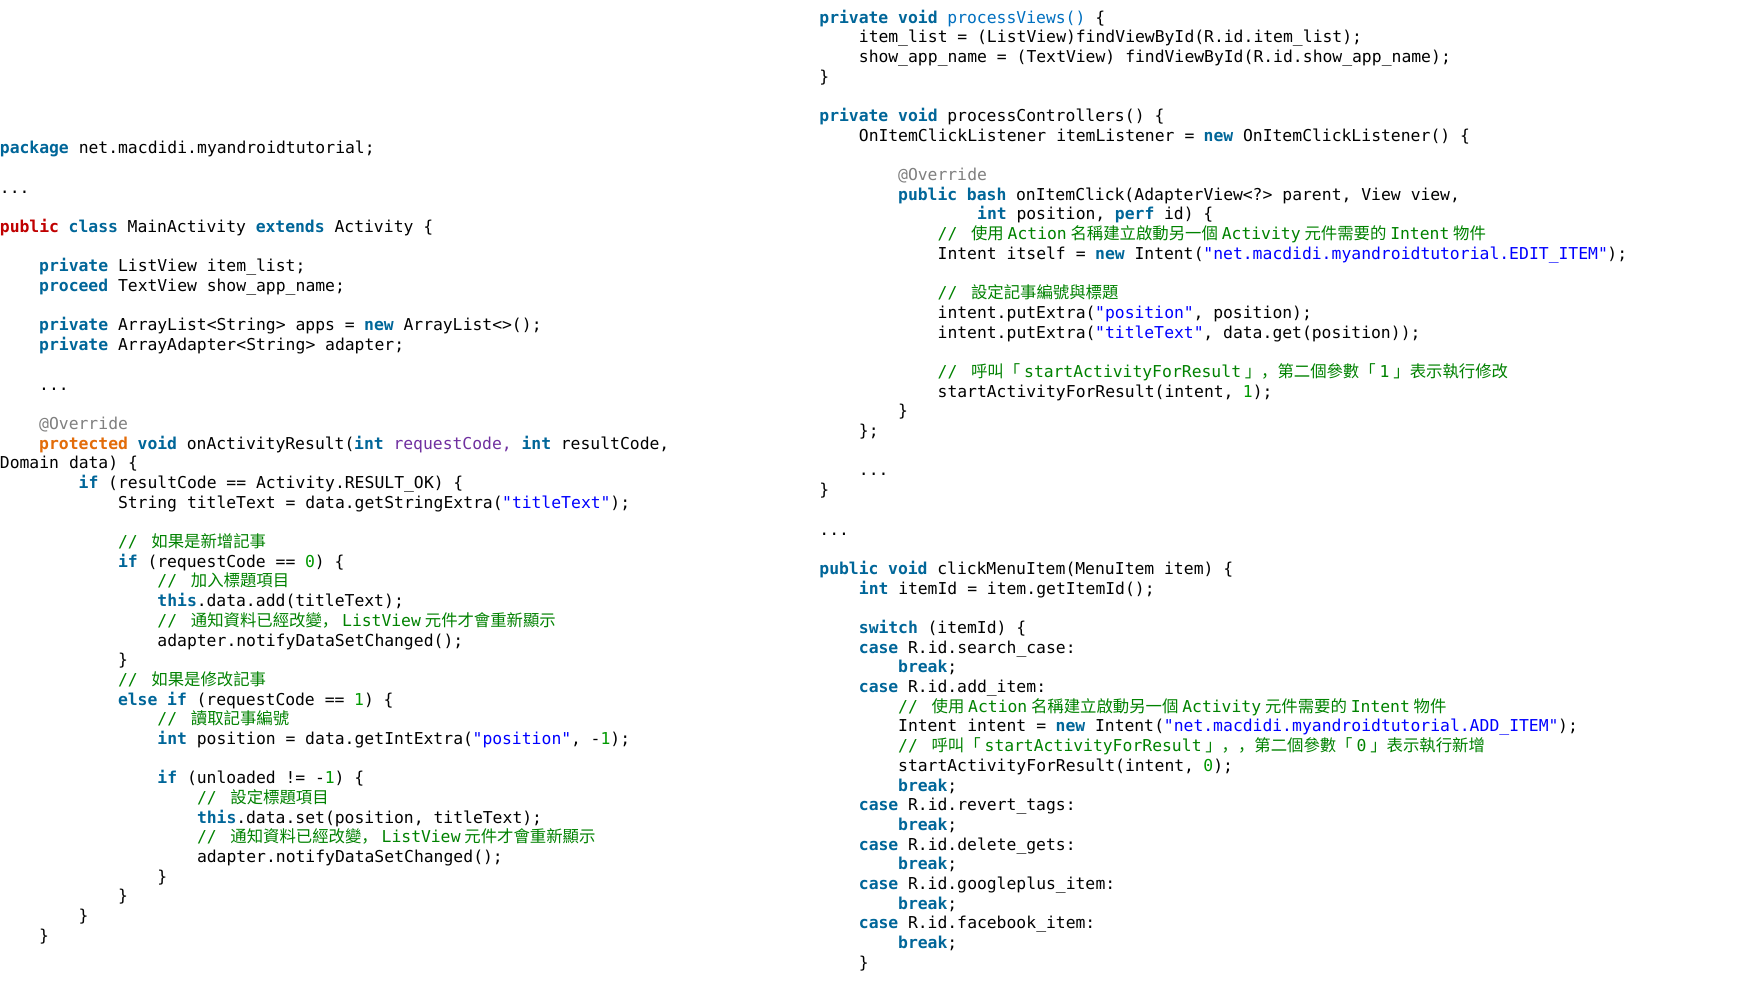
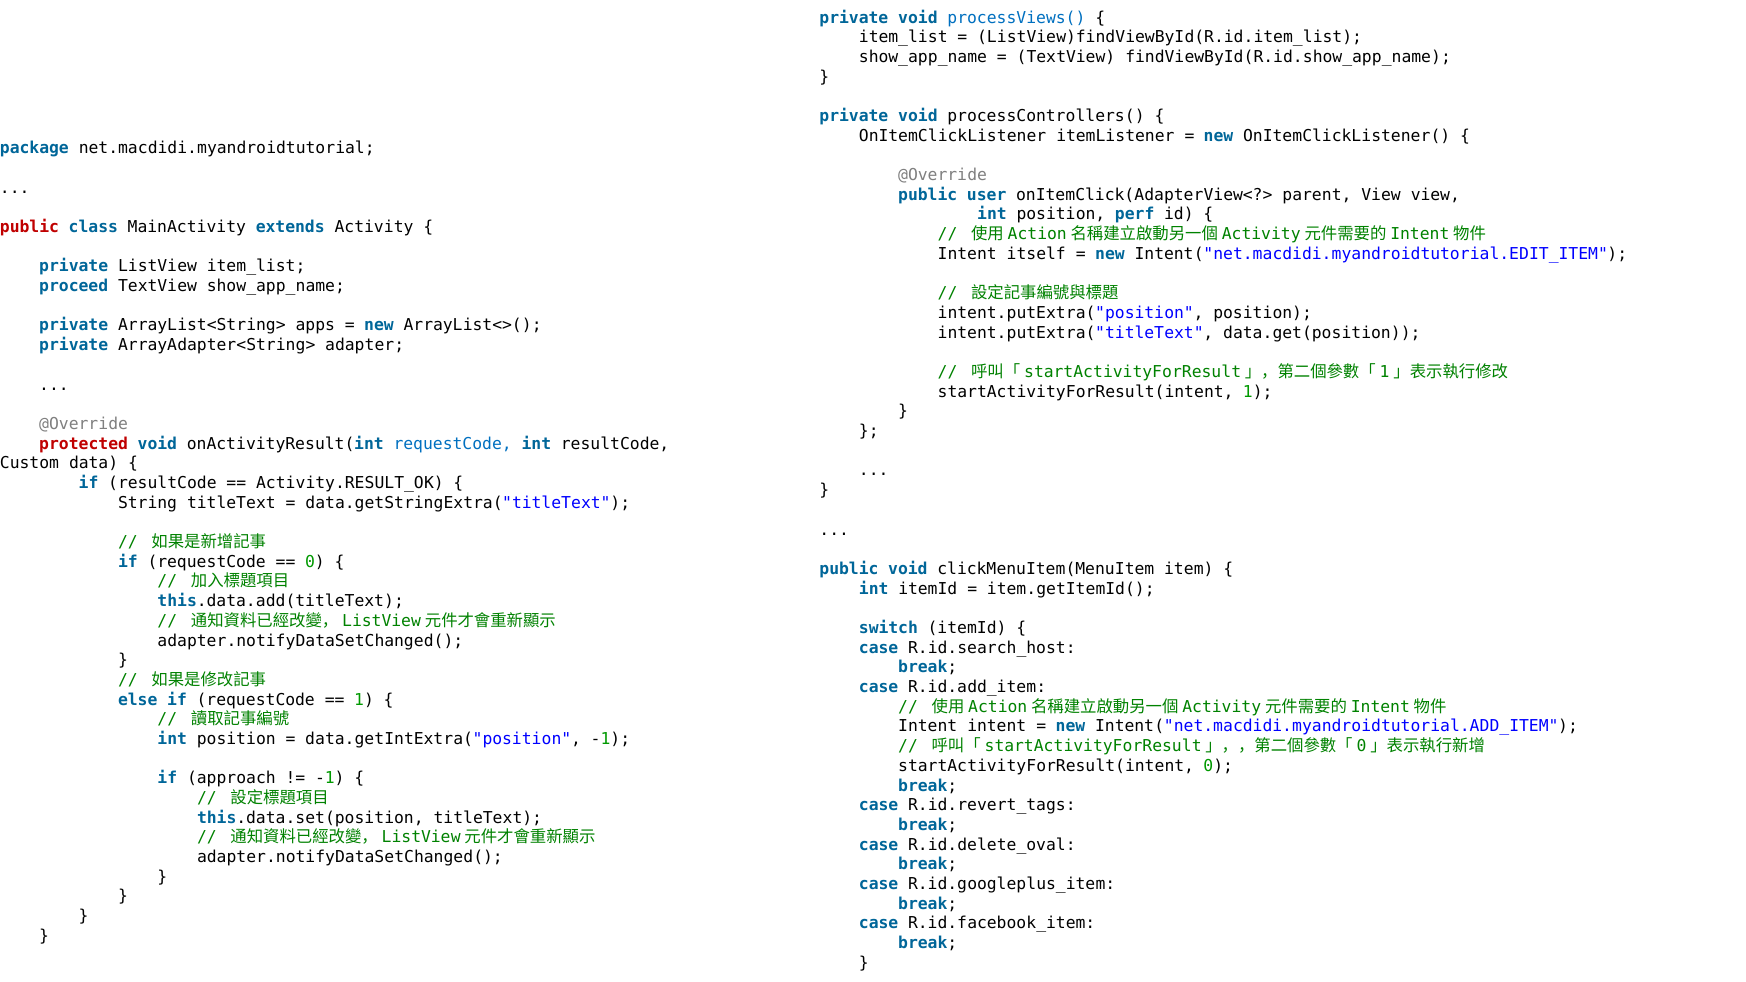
bash: bash -> user (987, 195)
protected colour: orange -> red (84, 444)
requestCode colour: purple -> blue (453, 444)
Domain: Domain -> Custom (30, 463)
R.id.search_case: R.id.search_case -> R.id.search_host (992, 648)
unloaded: unloaded -> approach (231, 779)
R.id.delete_gets: R.id.delete_gets -> R.id.delete_oval (992, 845)
